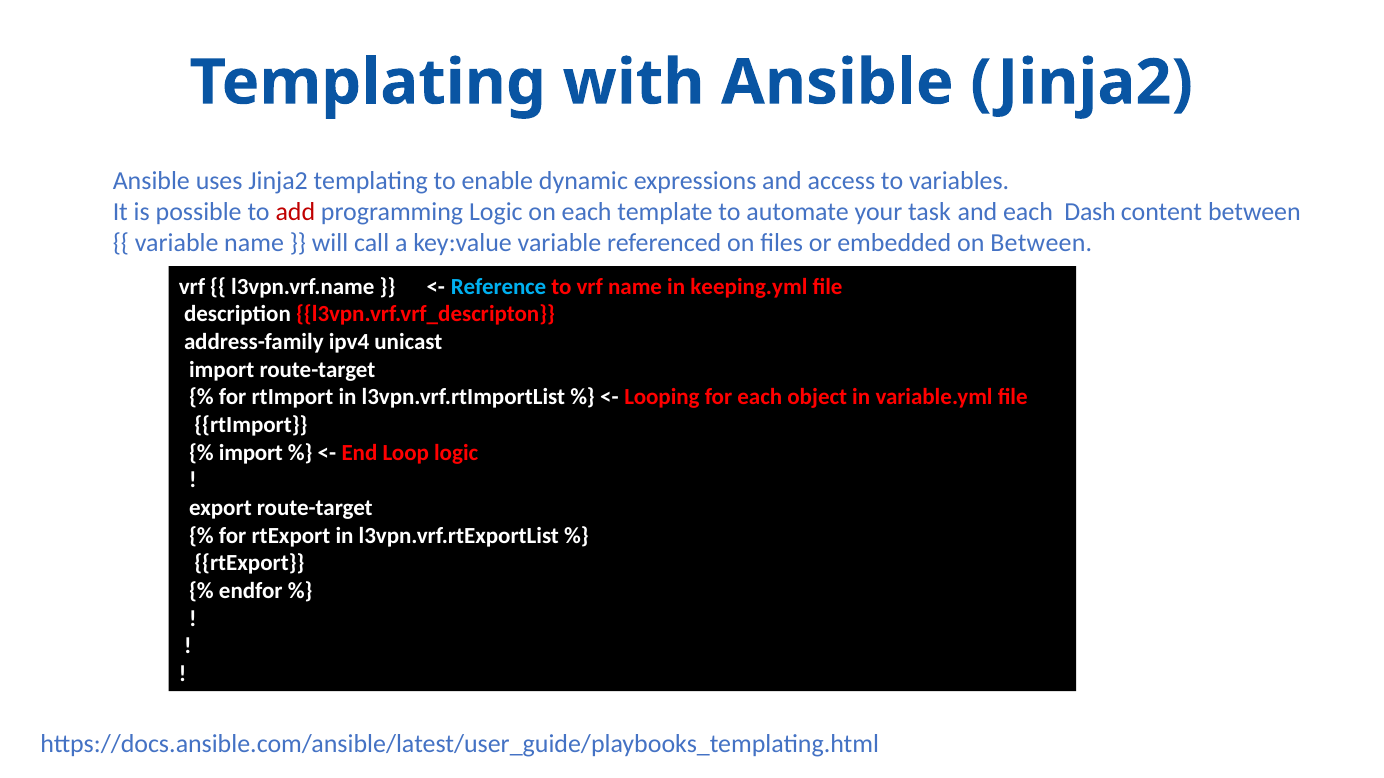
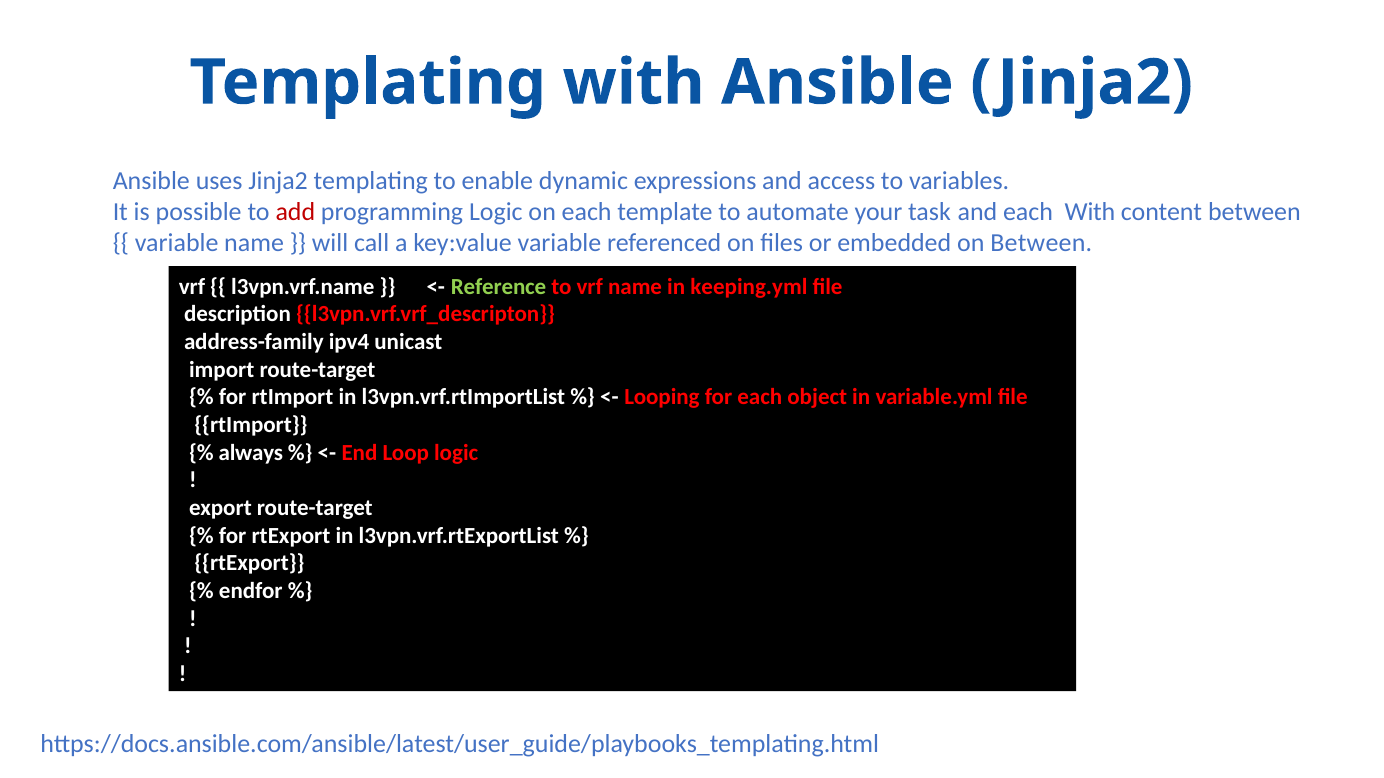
each Dash: Dash -> With (1090, 212)
Reference colour: light blue -> light green (499, 287)
import: import -> always (251, 453)
